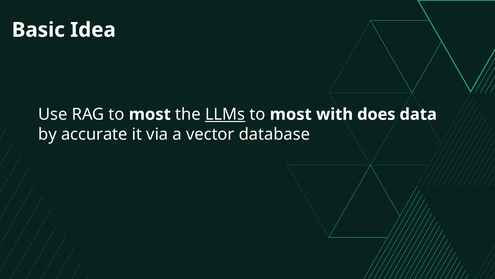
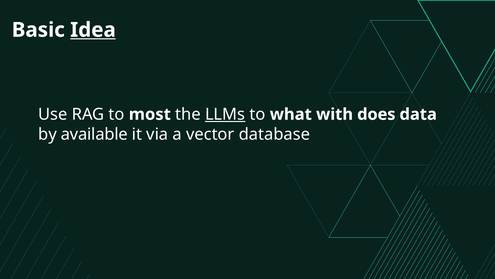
Idea underline: none -> present (93, 30)
most: most -> what (291, 114)
accurate: accurate -> available (94, 134)
